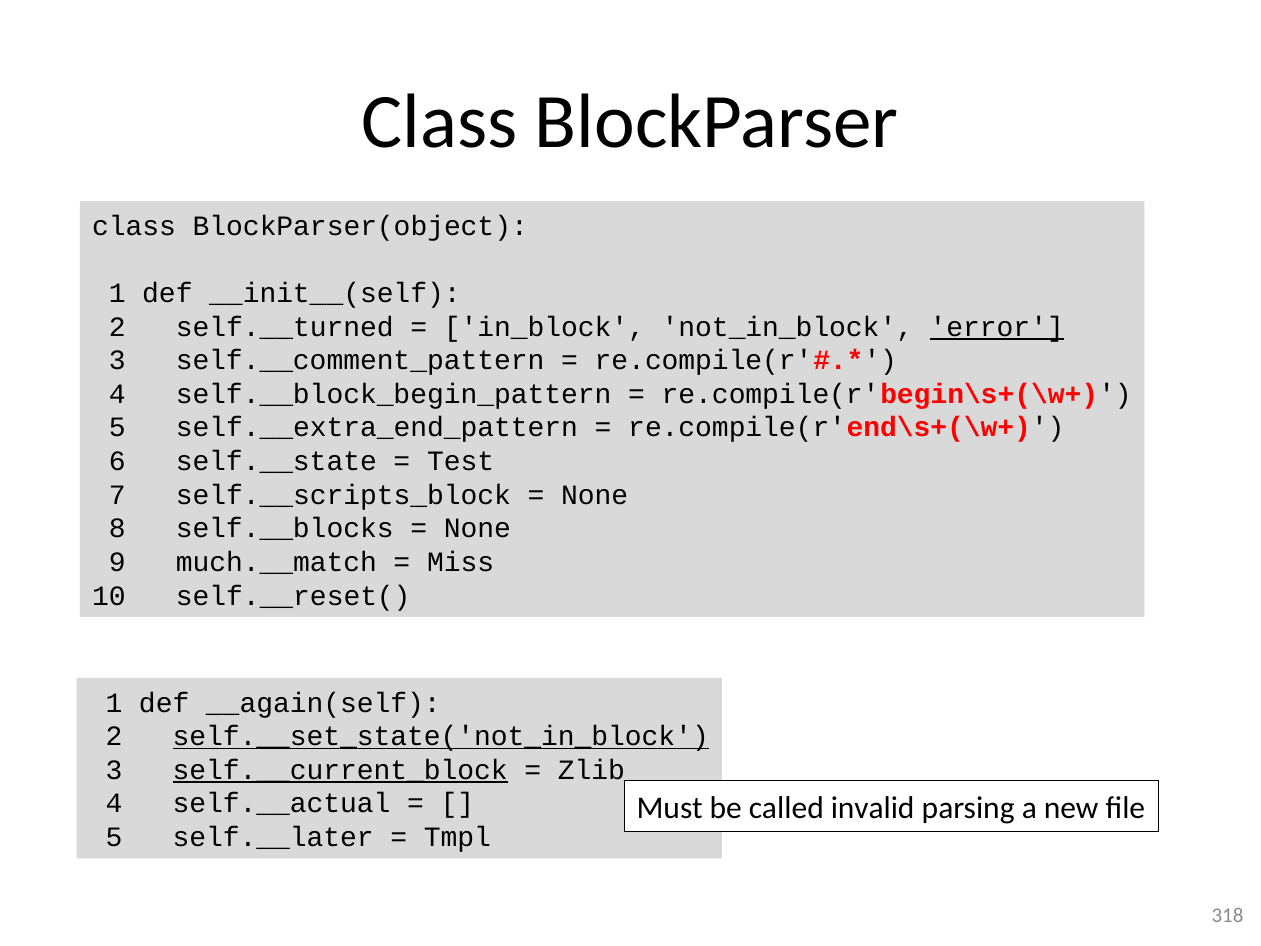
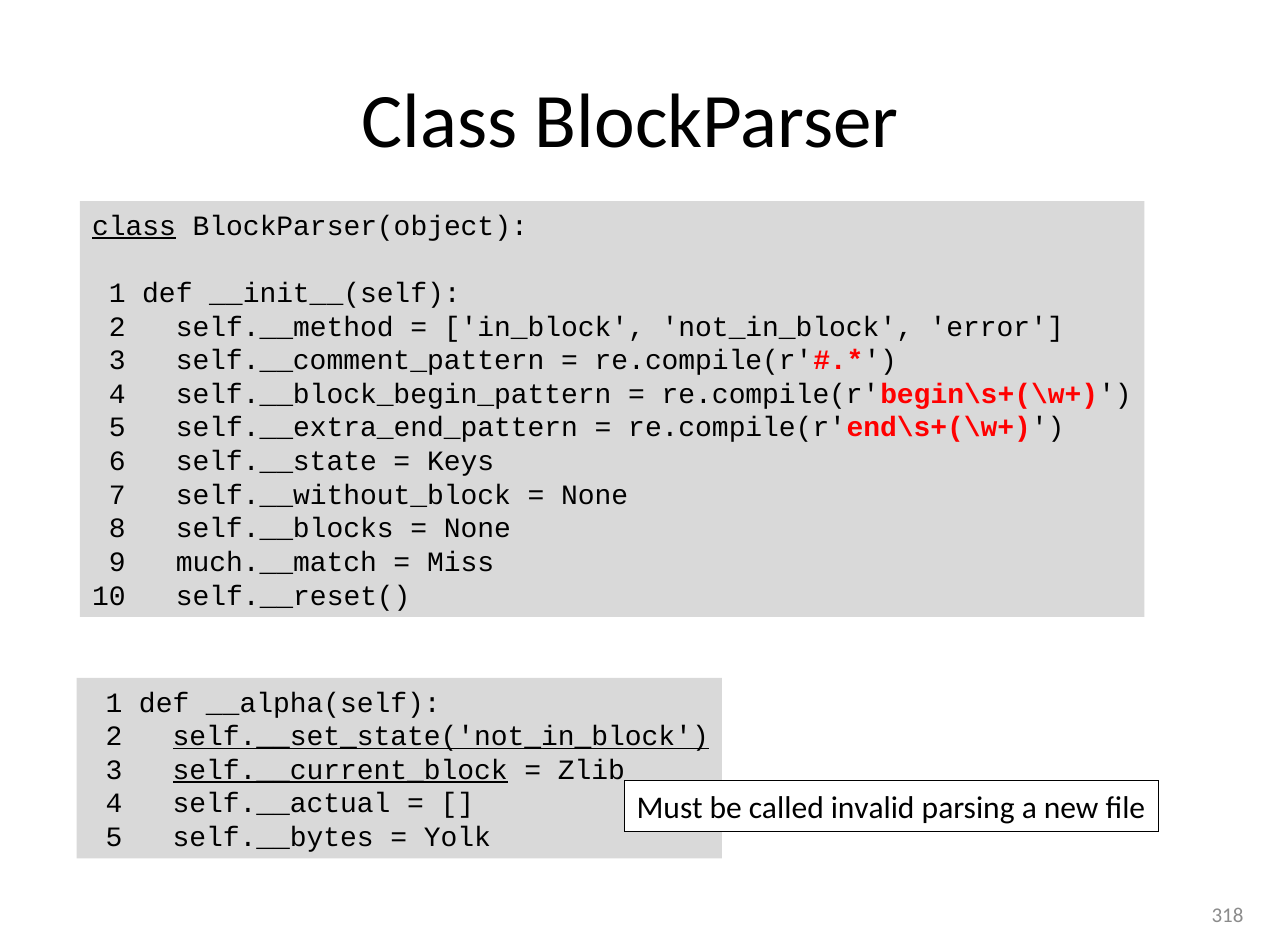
class underline: none -> present (134, 226)
self.__turned: self.__turned -> self.__method (285, 327)
error underline: present -> none (997, 327)
Test: Test -> Keys (461, 461)
self.__scripts_block: self.__scripts_block -> self.__without_block (343, 495)
__again(self: __again(self -> __alpha(self (323, 703)
self.__later: self.__later -> self.__bytes (273, 837)
Tmpl: Tmpl -> Yolk (457, 837)
